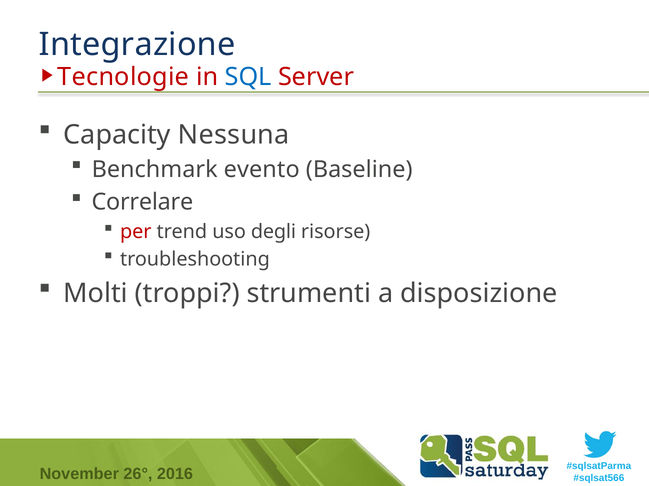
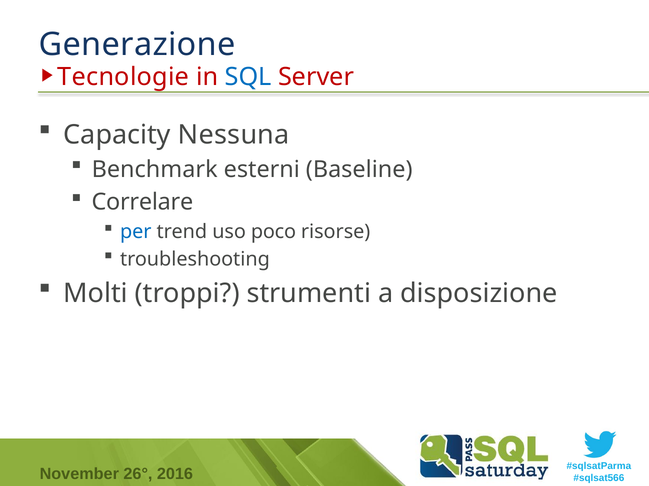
Integrazione: Integrazione -> Generazione (137, 45)
evento: evento -> esterni (262, 170)
per colour: red -> blue (136, 232)
degli: degli -> poco (274, 232)
